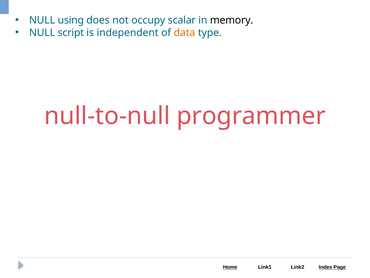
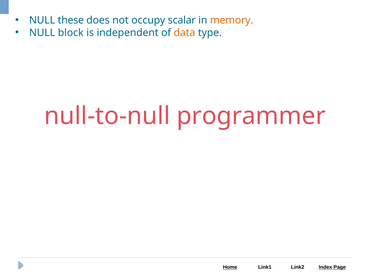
using: using -> these (71, 20)
memory colour: black -> orange (232, 20)
script: script -> block (71, 33)
